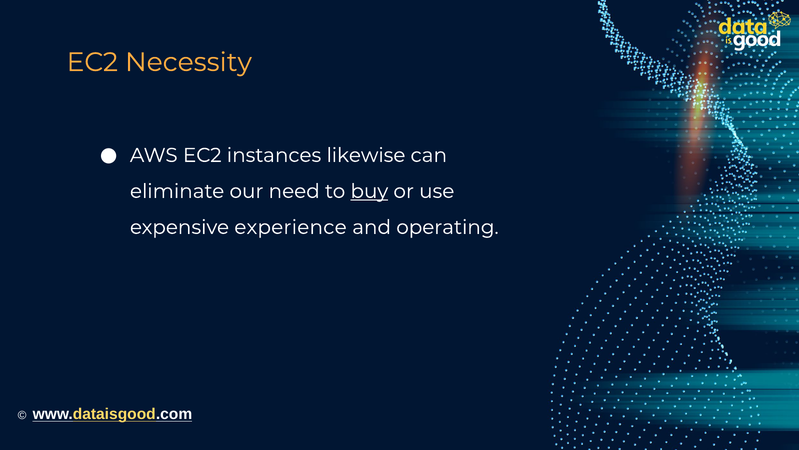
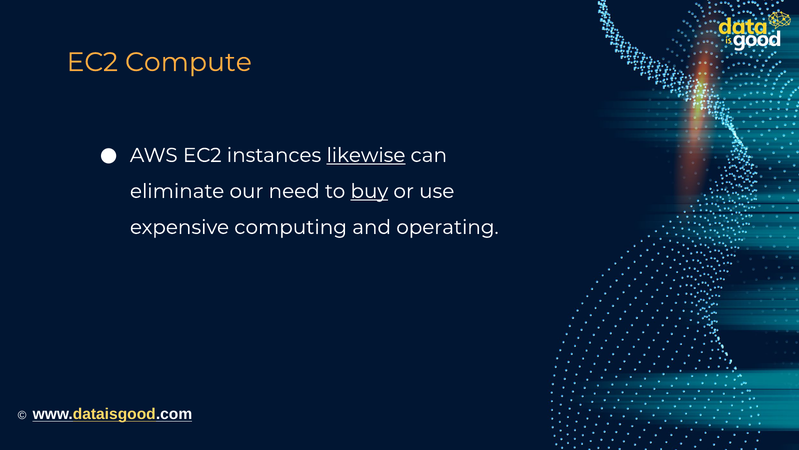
Necessity: Necessity -> Compute (188, 62)
likewise underline: none -> present (366, 155)
experience: experience -> computing (291, 227)
